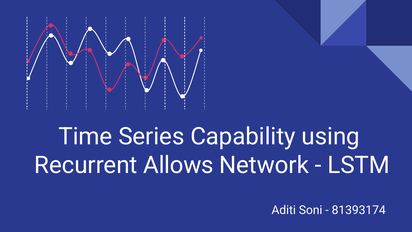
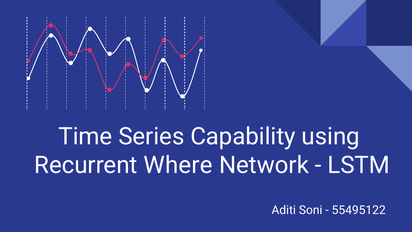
Allows: Allows -> Where (178, 165)
81393174: 81393174 -> 55495122 (359, 210)
